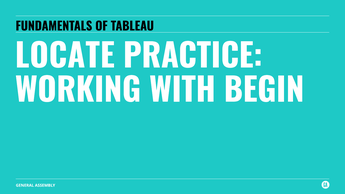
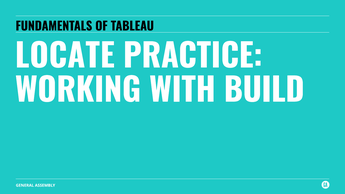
BEGIN: BEGIN -> BUILD (264, 91)
